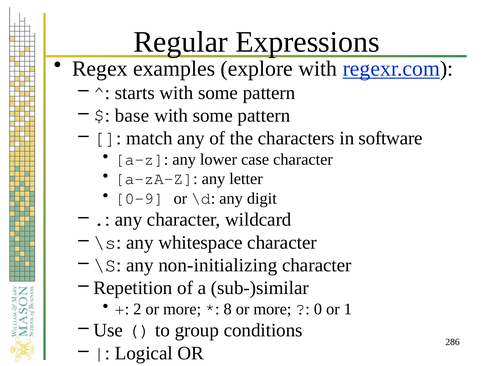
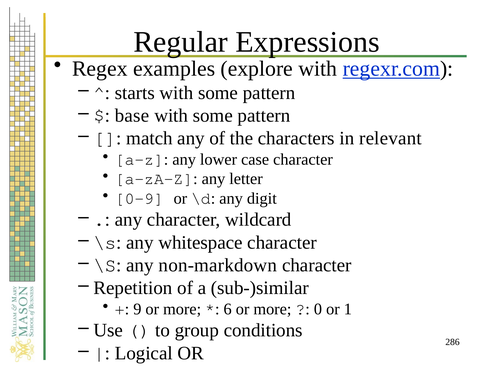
software: software -> relevant (390, 139)
non-initializing: non-initializing -> non-markdown (218, 266)
2: 2 -> 9 (137, 310)
8: 8 -> 6 (228, 310)
